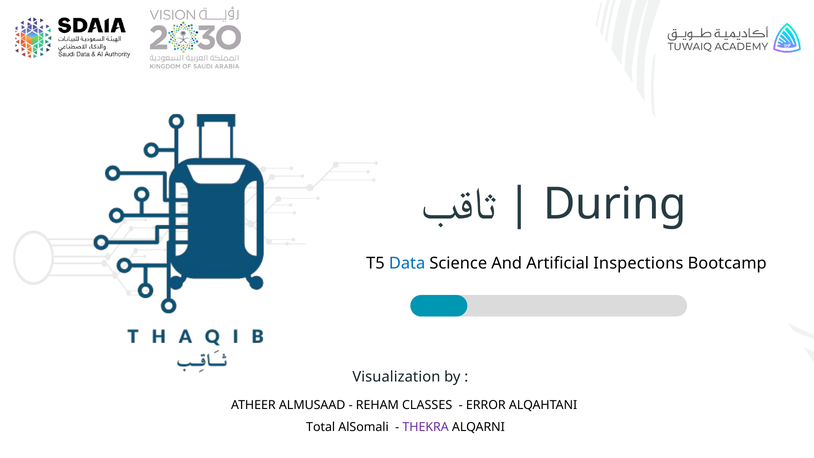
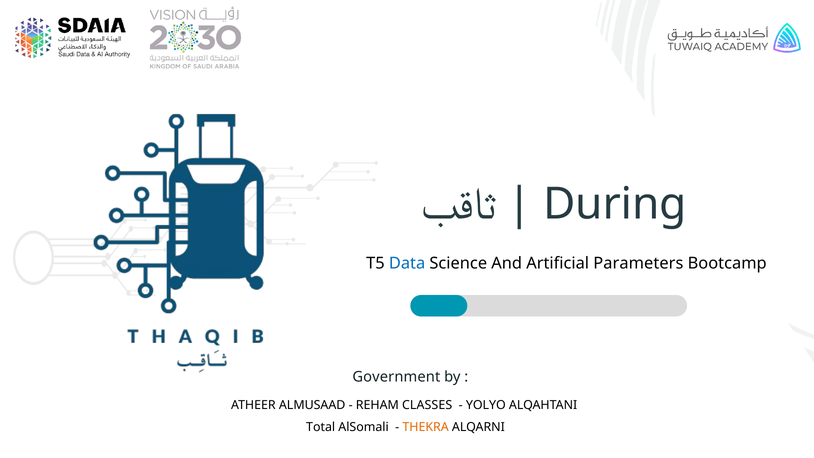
Inspections: Inspections -> Parameters (638, 263)
Visualization: Visualization -> Government (396, 377)
ERROR: ERROR -> YOLYO (486, 405)
THEKRA colour: purple -> orange (426, 427)
